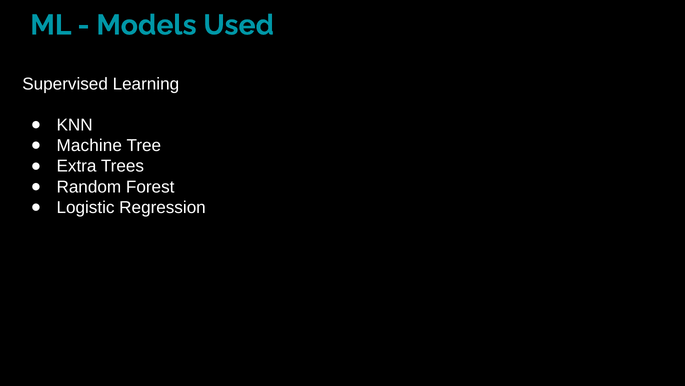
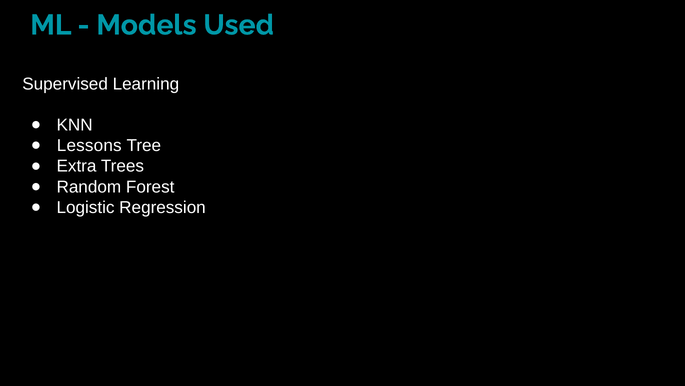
Machine: Machine -> Lessons (89, 145)
